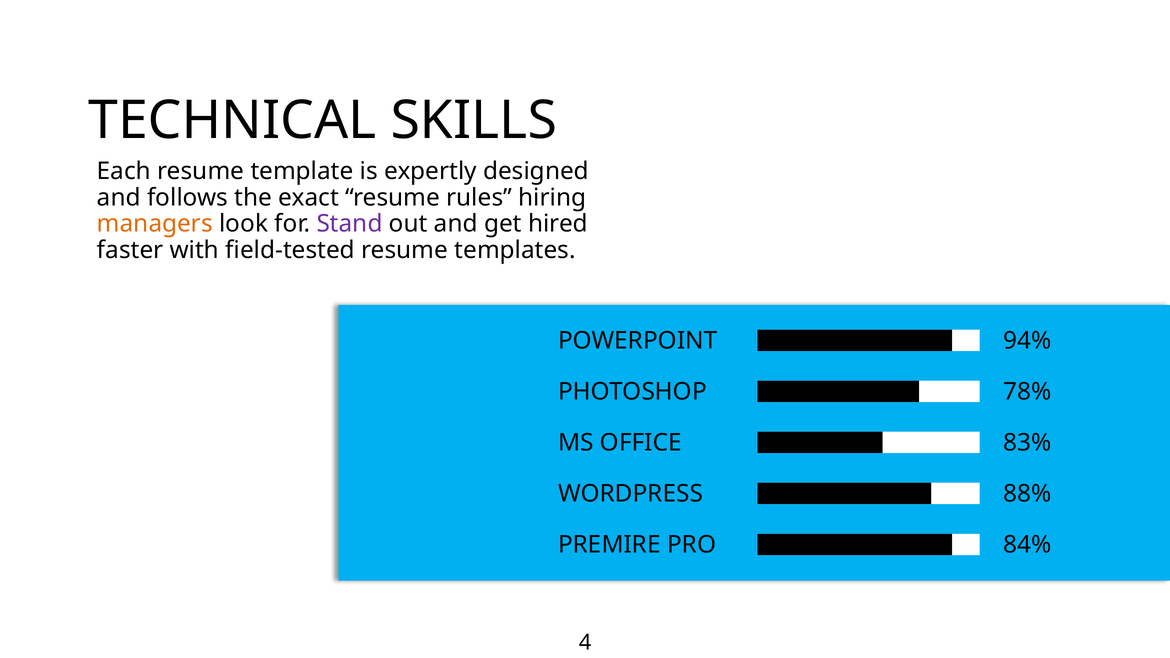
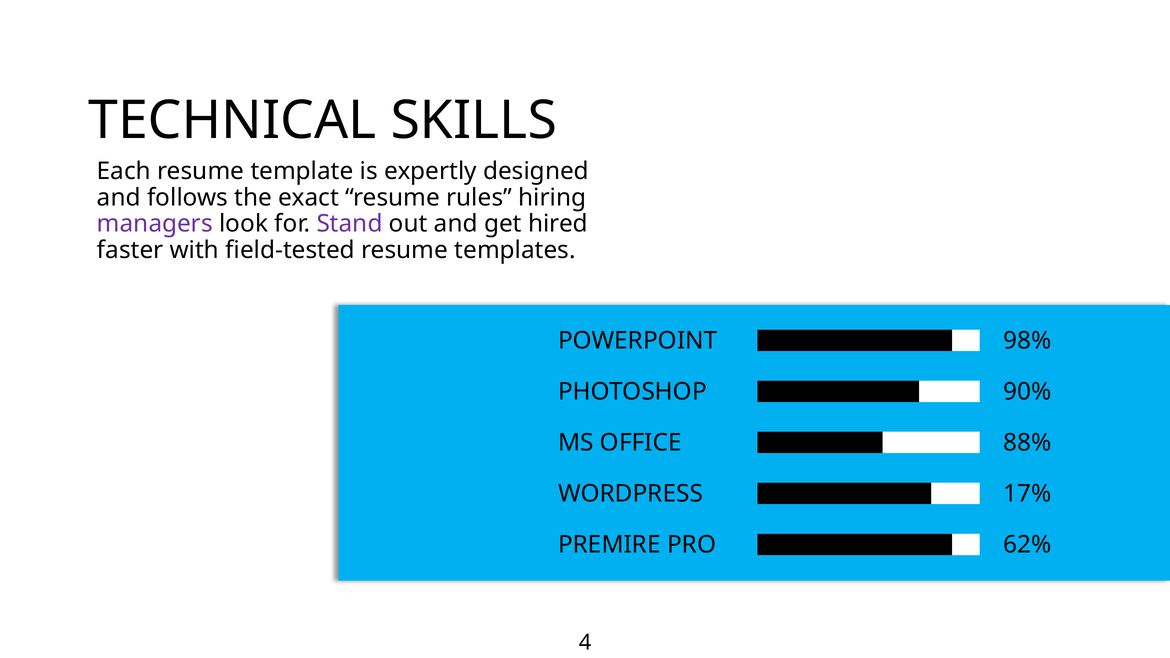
managers colour: orange -> purple (155, 224)
94%: 94% -> 98% (1027, 341)
78%: 78% -> 90% (1027, 392)
83%: 83% -> 88% (1027, 443)
88%: 88% -> 17% (1027, 494)
84%: 84% -> 62% (1027, 545)
